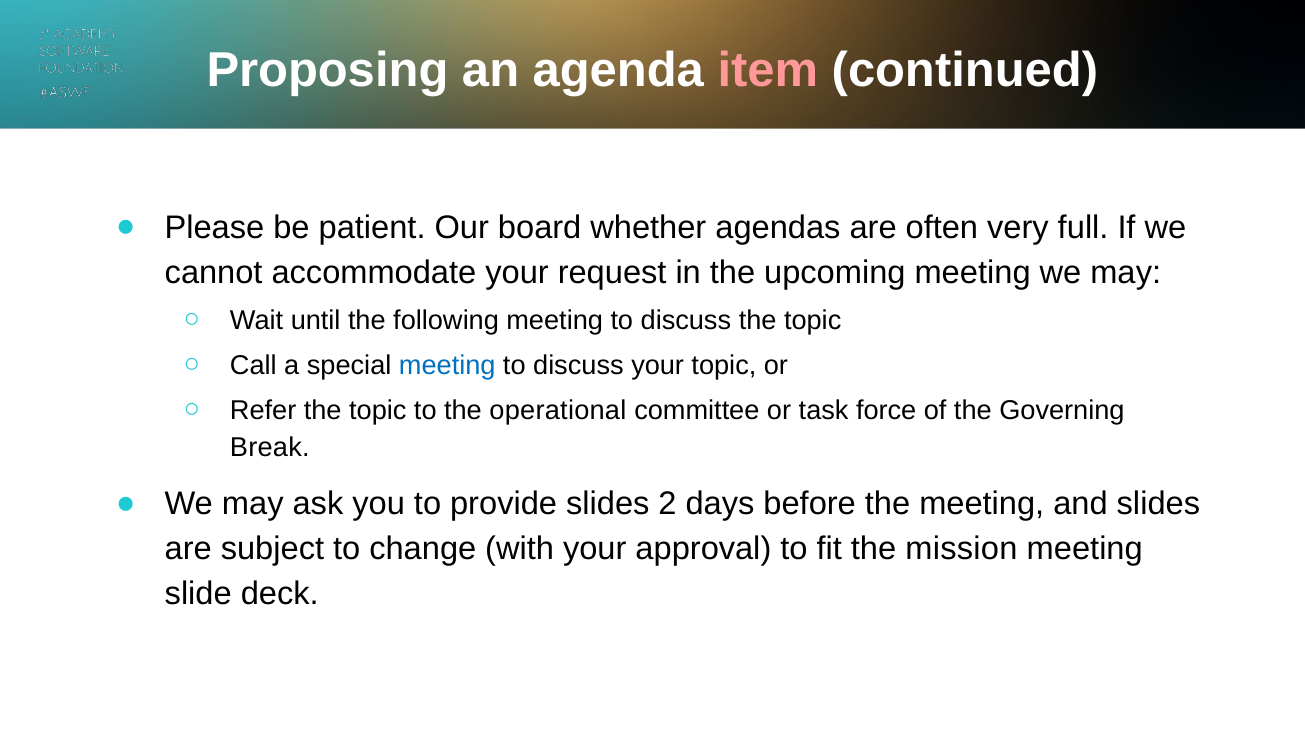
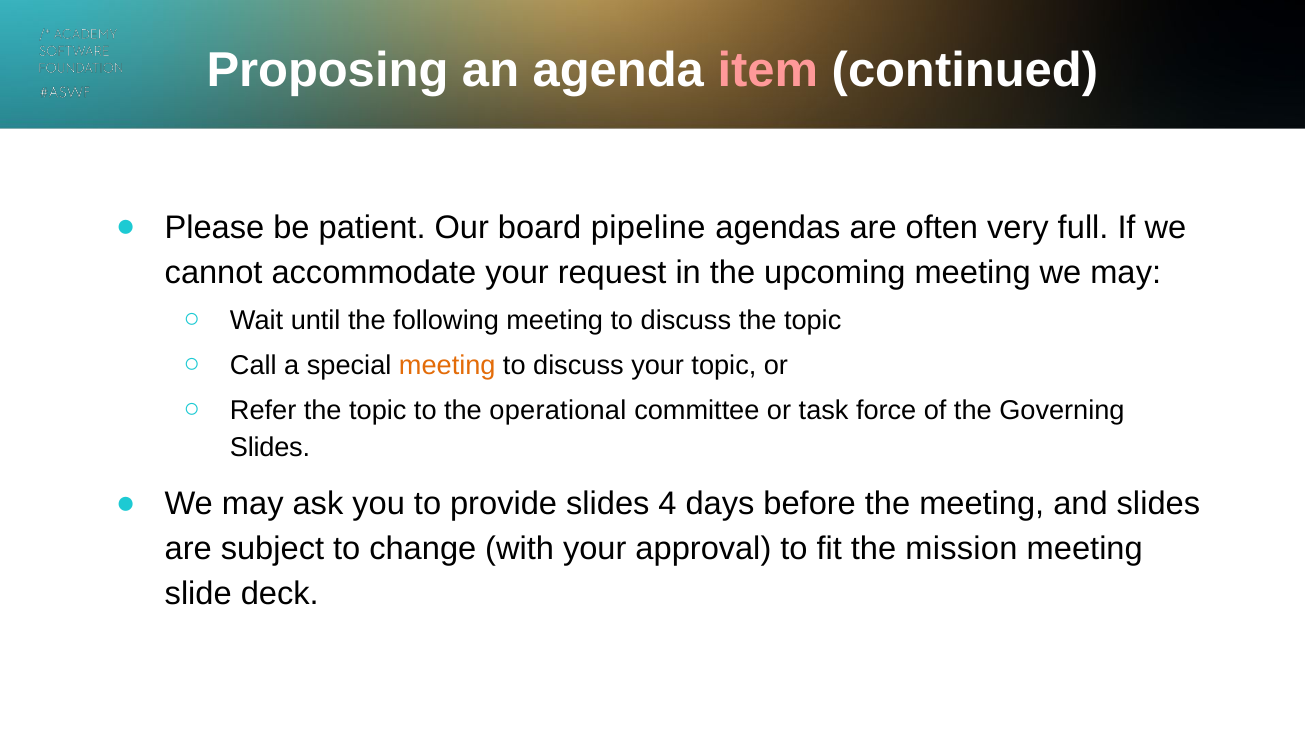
whether: whether -> pipeline (648, 228)
meeting colour: blue -> orange (447, 365)
Break: Break -> Slides (270, 448)
2: 2 -> 4 (668, 504)
